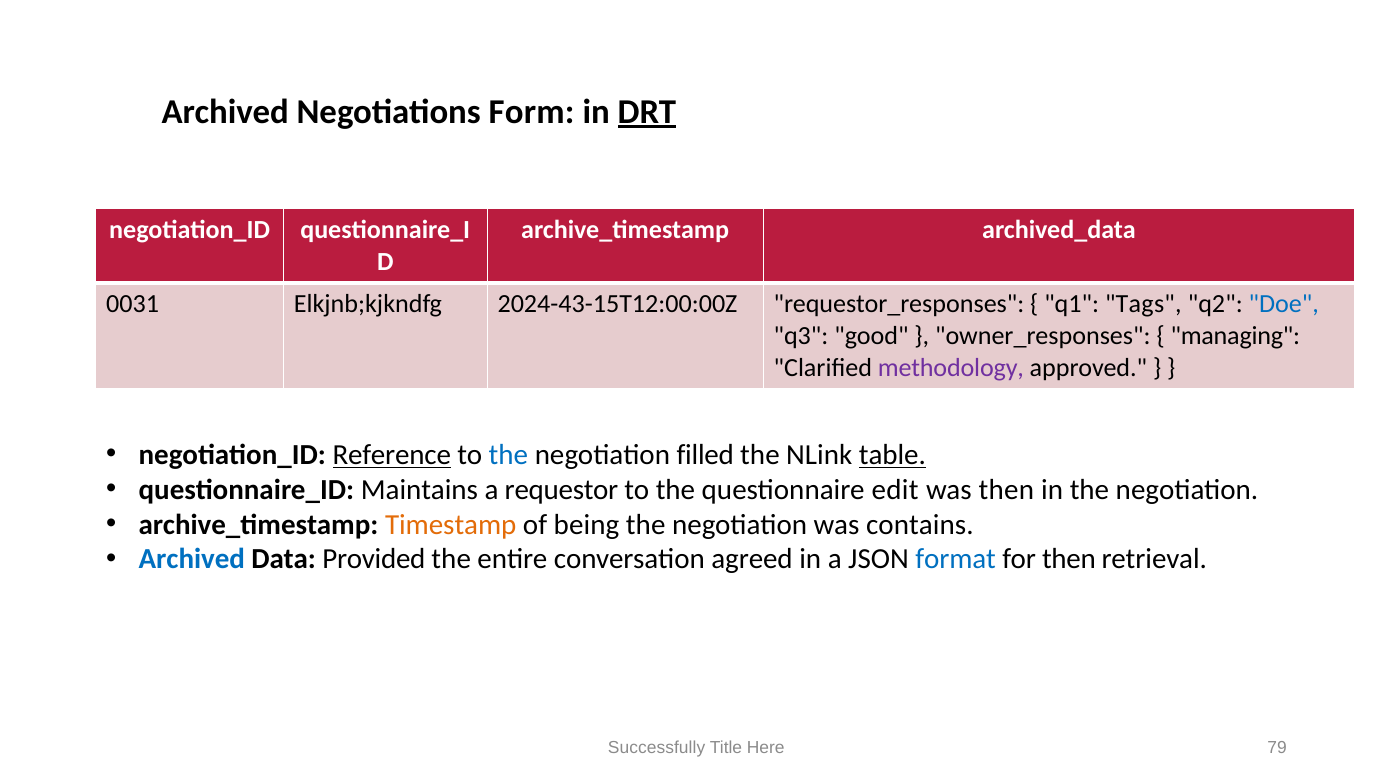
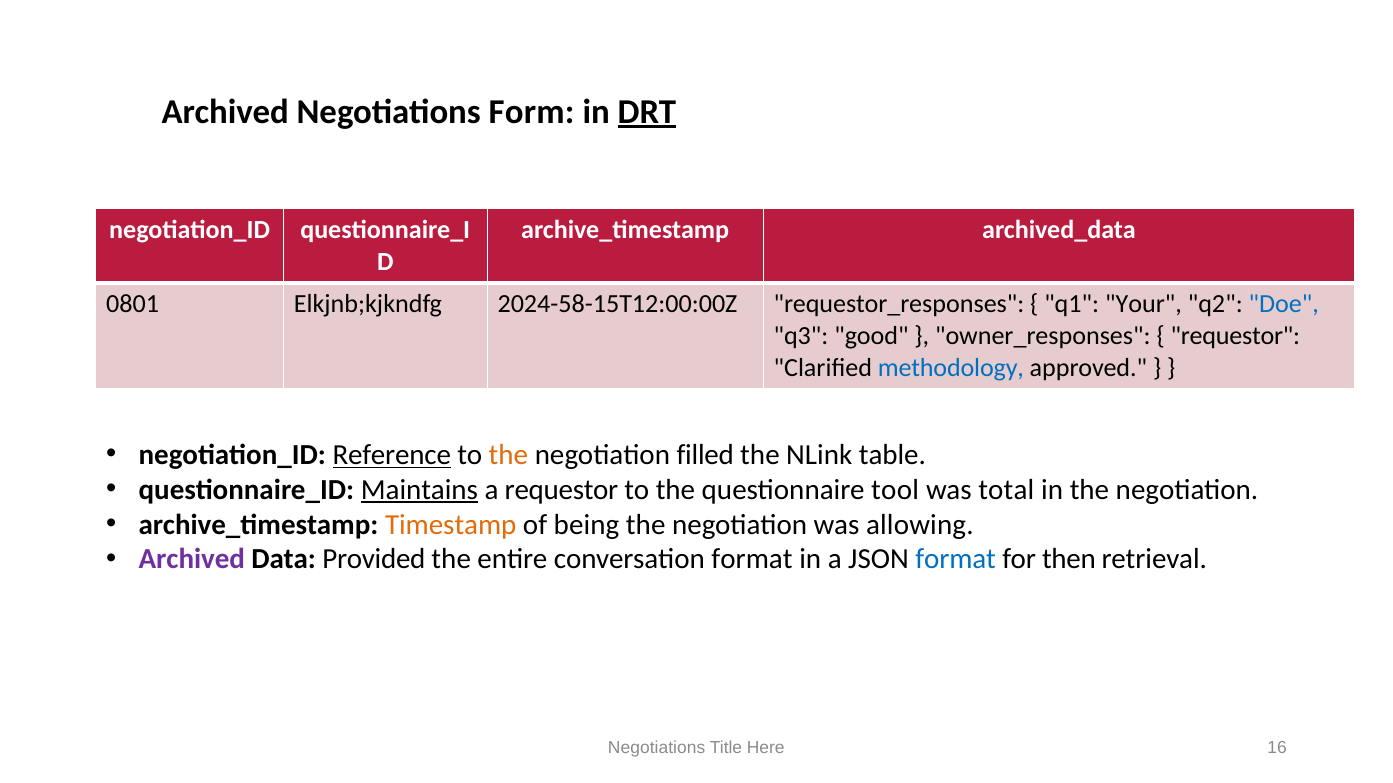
0031: 0031 -> 0801 (133, 304)
2024-43-15T12:00:00Z: 2024-43-15T12:00:00Z -> 2024-58-15T12:00:00Z (618, 304)
Tags: Tags -> Your (1143, 304)
managing: managing -> requestor (1235, 336)
methodology colour: purple -> blue (951, 368)
the colour: blue -> orange (508, 455)
table underline: present -> none (892, 455)
Maintains underline: none -> present (419, 490)
edit: edit -> tool (895, 490)
was then: then -> total (1006, 490)
contains: contains -> allowing (920, 525)
Archived colour: blue -> purple (192, 560)
conversation agreed: agreed -> format (752, 560)
Successfully: Successfully -> Negotiations (657, 748)
79: 79 -> 16 (1277, 748)
